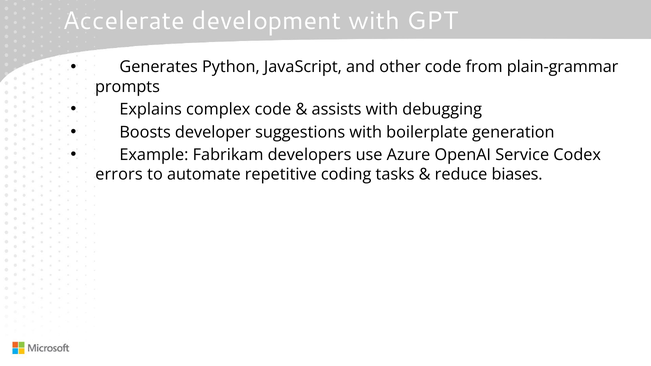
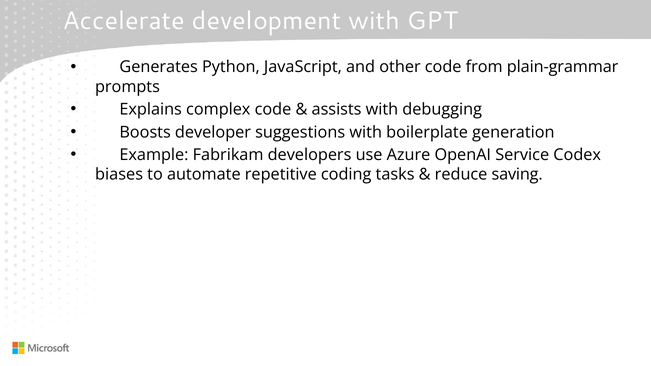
errors: errors -> biases (119, 175)
biases: biases -> saving (517, 175)
